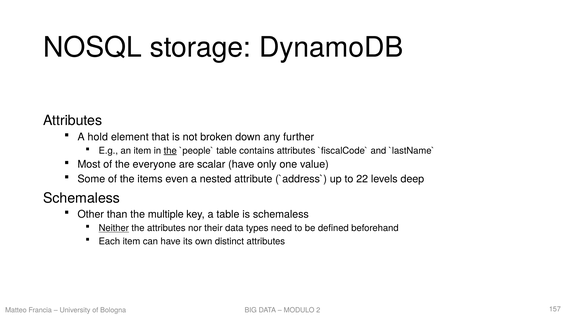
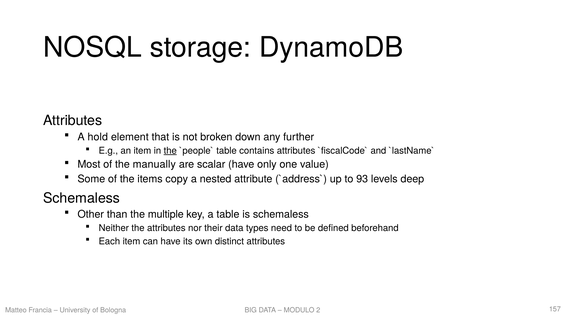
everyone: everyone -> manually (154, 164)
even: even -> copy (177, 179)
22: 22 -> 93 (362, 179)
Neither underline: present -> none (114, 228)
